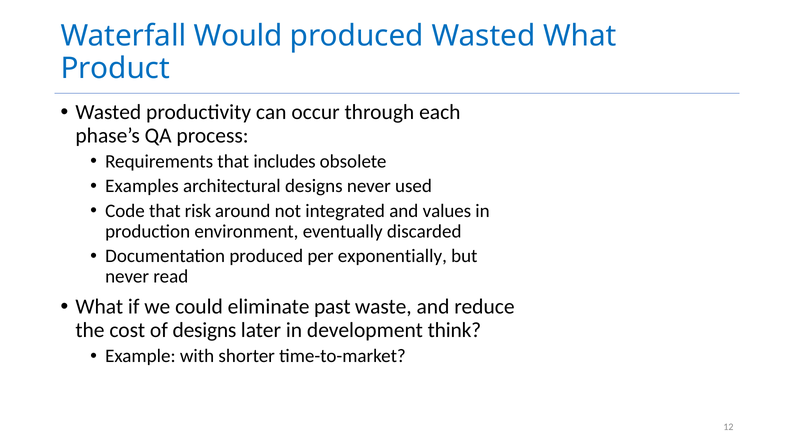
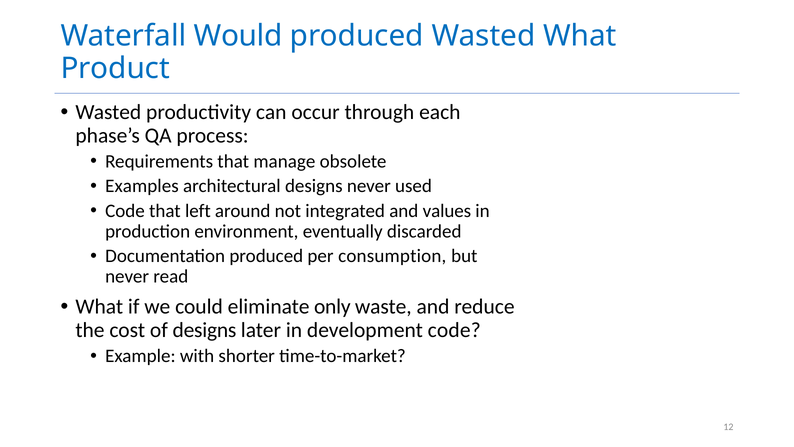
includes: includes -> manage (284, 161)
risk: risk -> left (198, 211)
exponentially: exponentially -> consumption (392, 256)
past: past -> only (332, 307)
development think: think -> code (454, 330)
